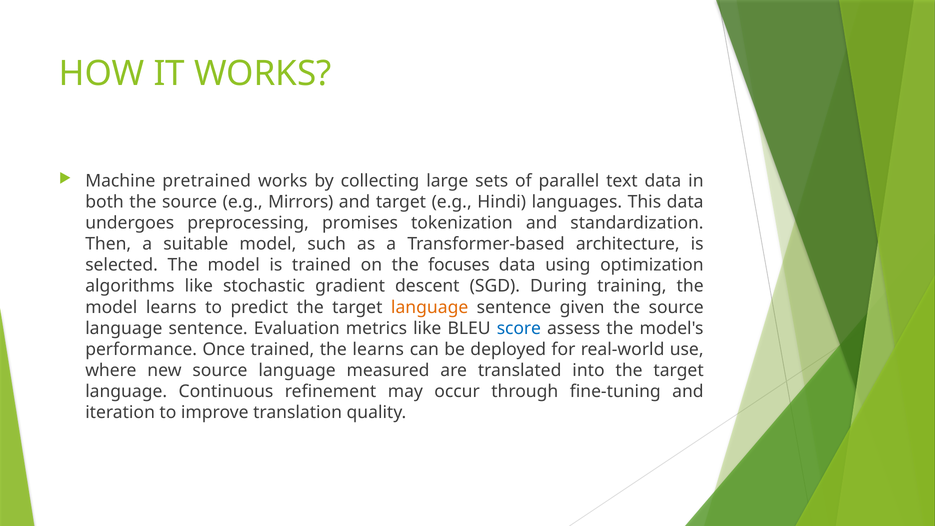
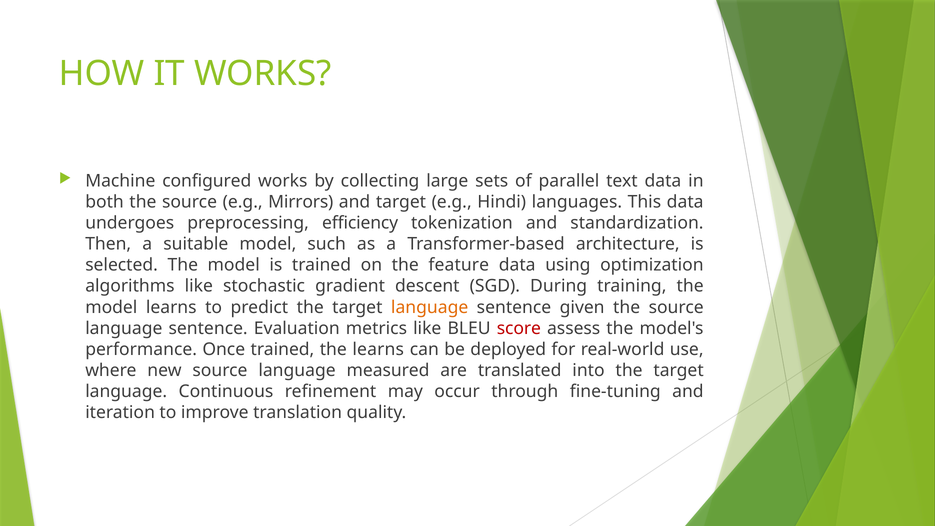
pretrained: pretrained -> configured (207, 181)
promises: promises -> efficiency (360, 223)
focuses: focuses -> feature (459, 265)
score colour: blue -> red (519, 328)
